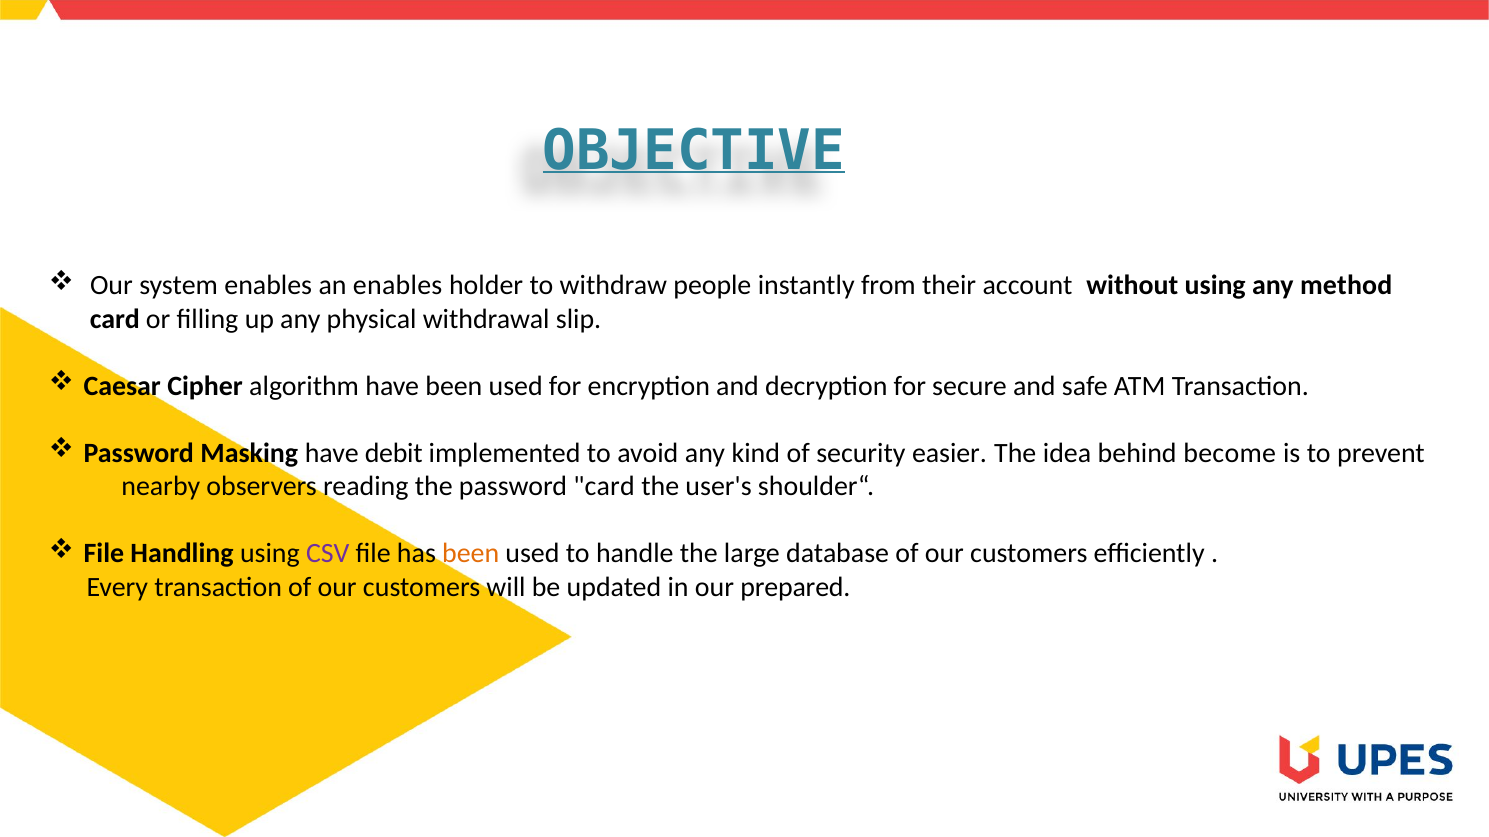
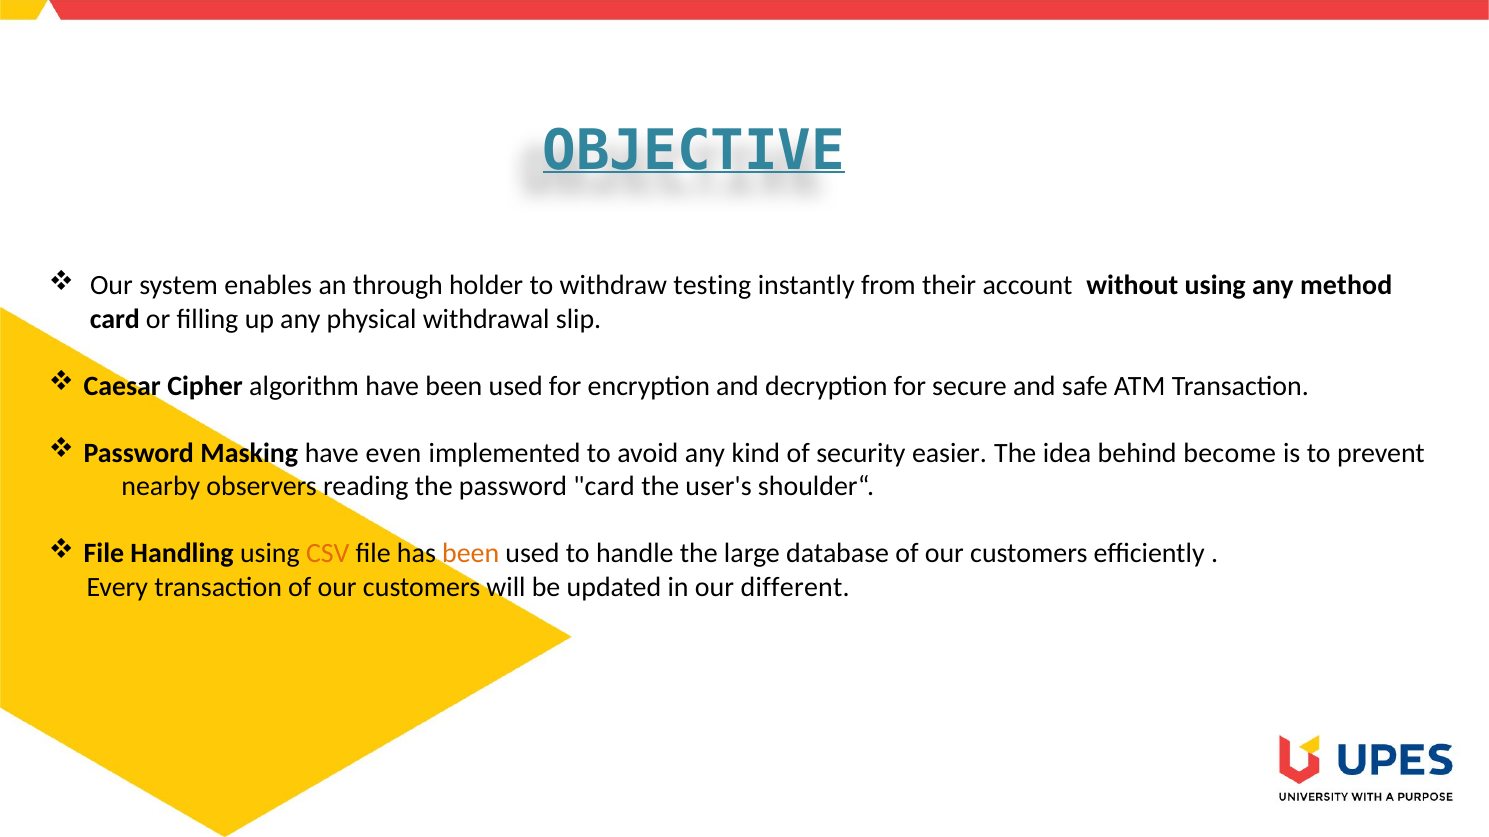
an enables: enables -> through (398, 286)
people: people -> testing (712, 286)
debit: debit -> even (393, 453)
CSV colour: purple -> orange (328, 554)
prepared: prepared -> different (795, 587)
